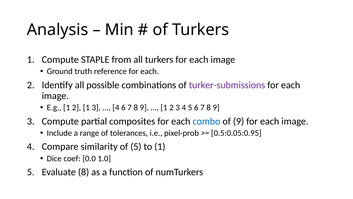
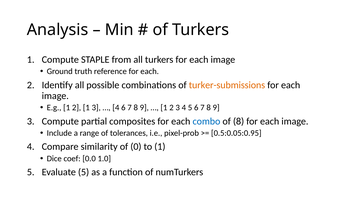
turker-submissions colour: purple -> orange (227, 85)
of 9: 9 -> 8 (239, 121)
of 5: 5 -> 0 (136, 146)
Evaluate 8: 8 -> 5 (84, 172)
